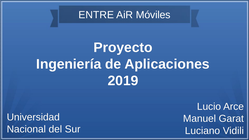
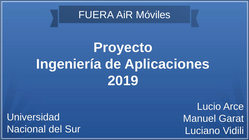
ENTRE: ENTRE -> FUERA (96, 15)
